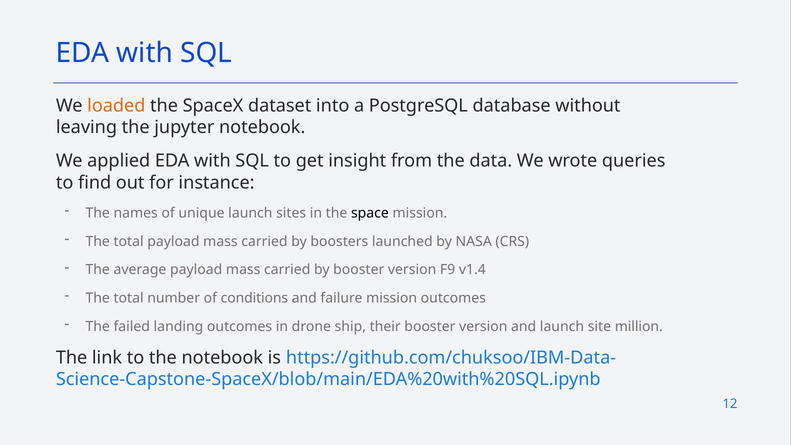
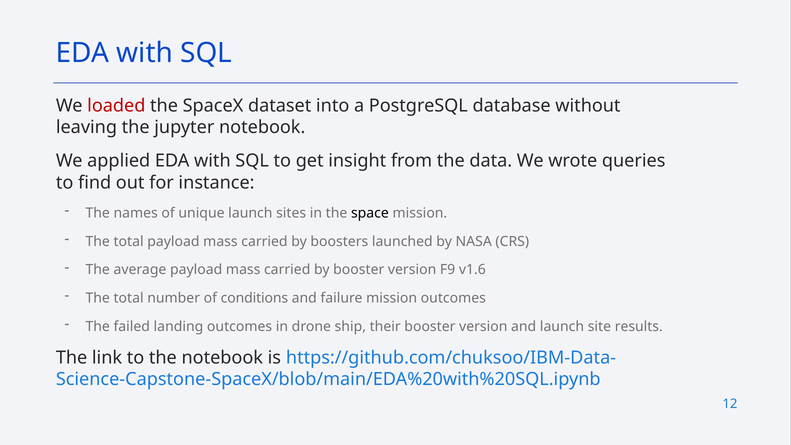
loaded colour: orange -> red (116, 106)
v1.4: v1.4 -> v1.6 (472, 270)
million: million -> results (639, 326)
